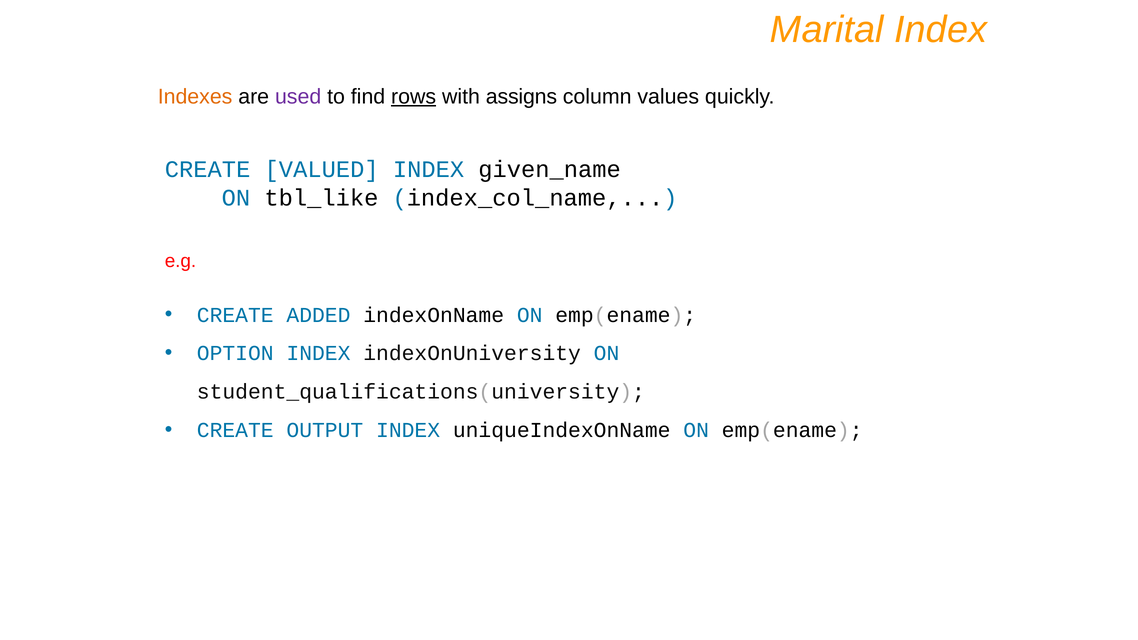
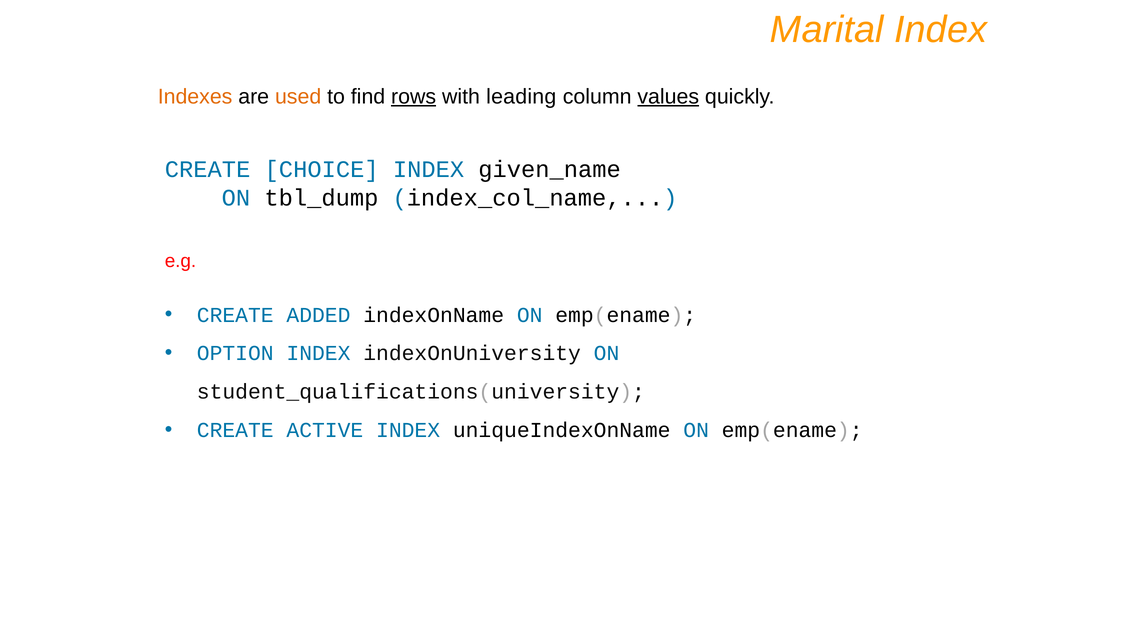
used colour: purple -> orange (298, 97)
assigns: assigns -> leading (521, 97)
values underline: none -> present (668, 97)
VALUED: VALUED -> CHOICE (322, 169)
tbl_like: tbl_like -> tbl_dump (321, 198)
OUTPUT: OUTPUT -> ACTIVE (325, 430)
